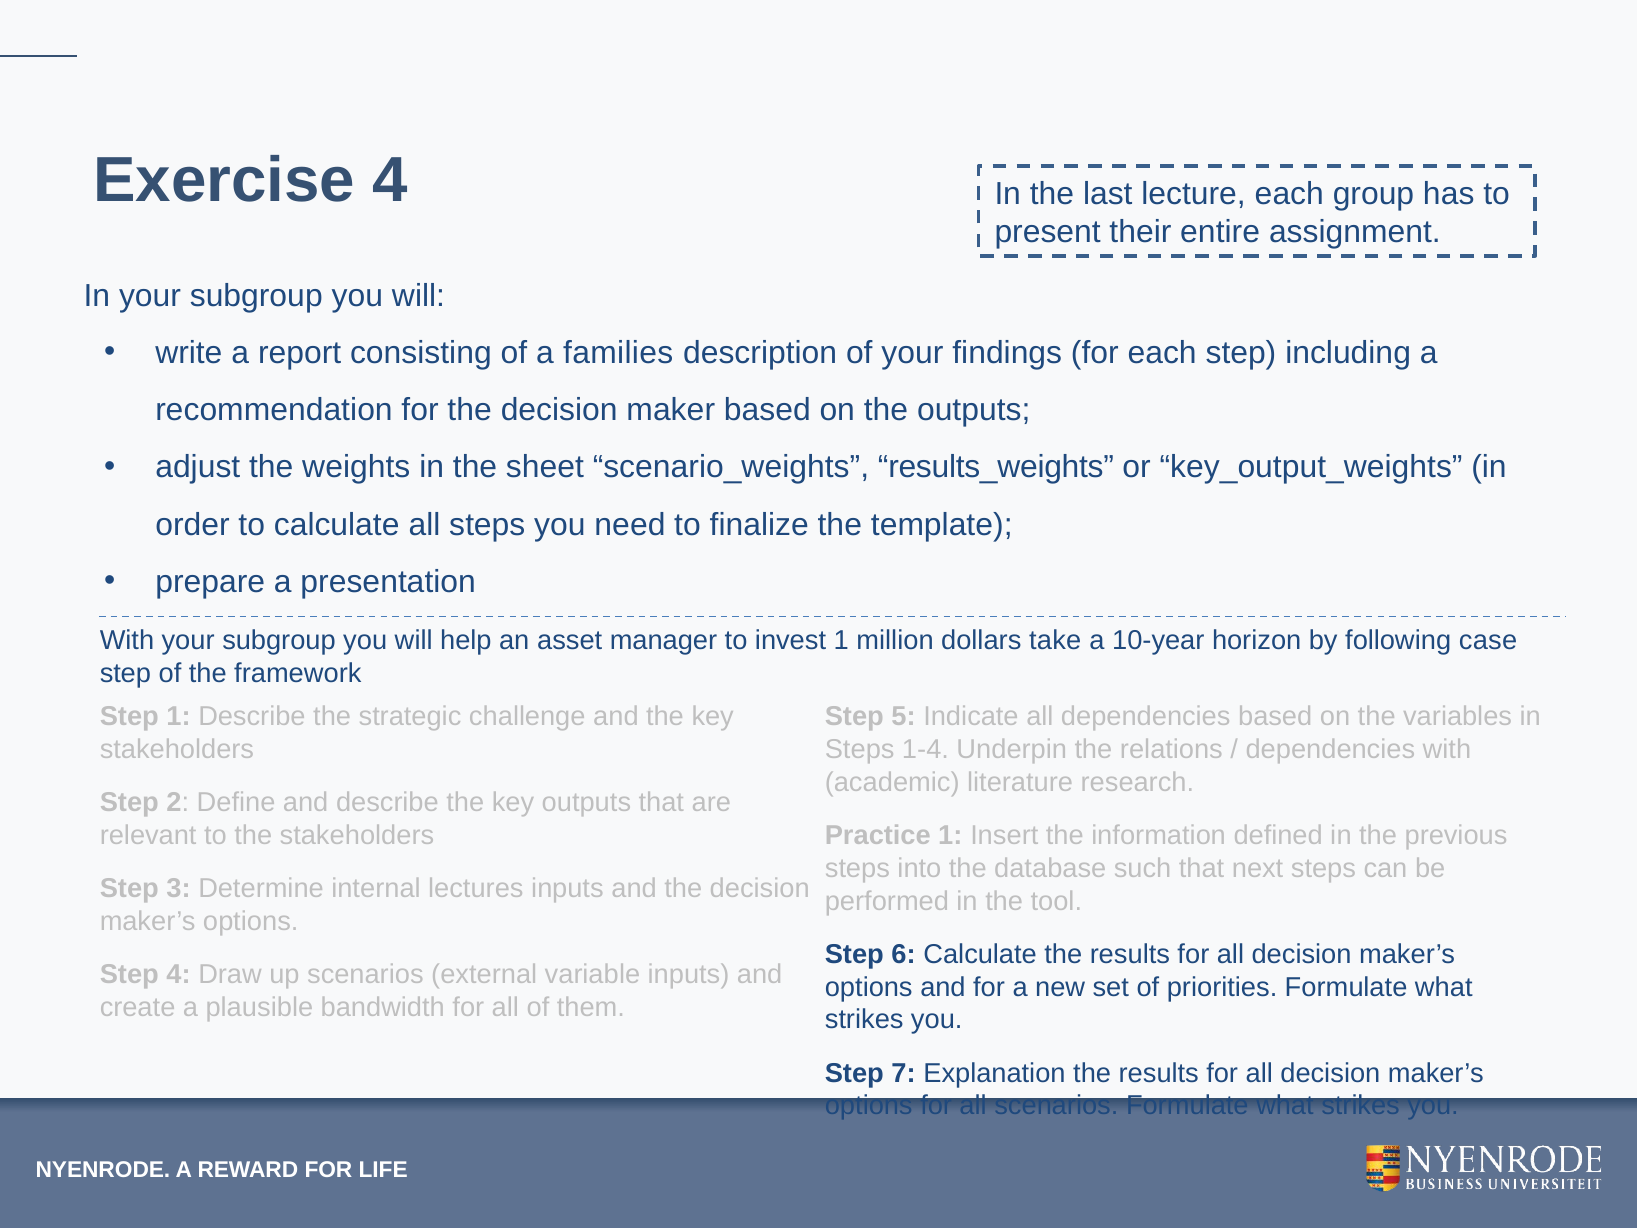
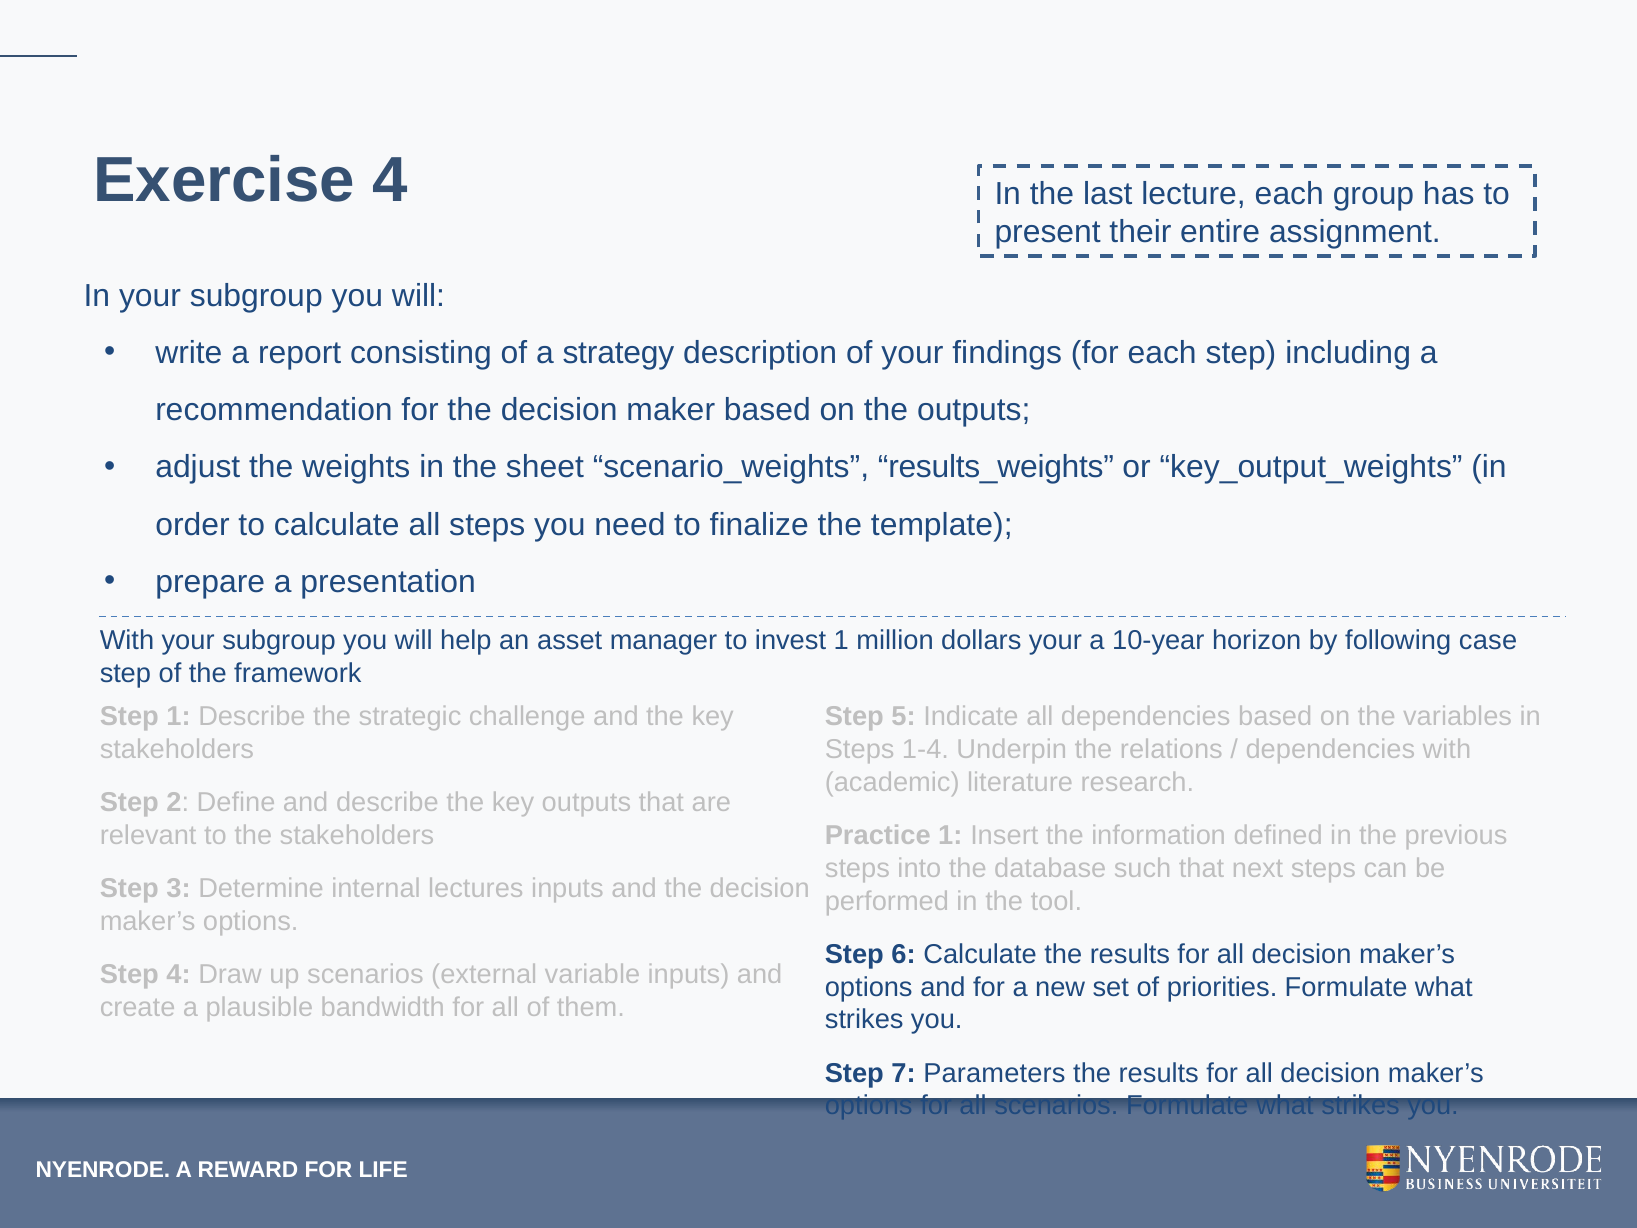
families: families -> strategy (618, 353)
dollars take: take -> your (1055, 640)
Explanation: Explanation -> Parameters (994, 1073)
